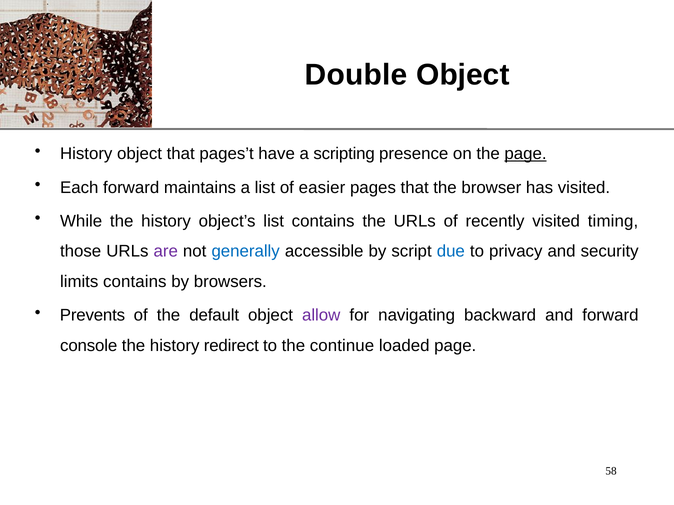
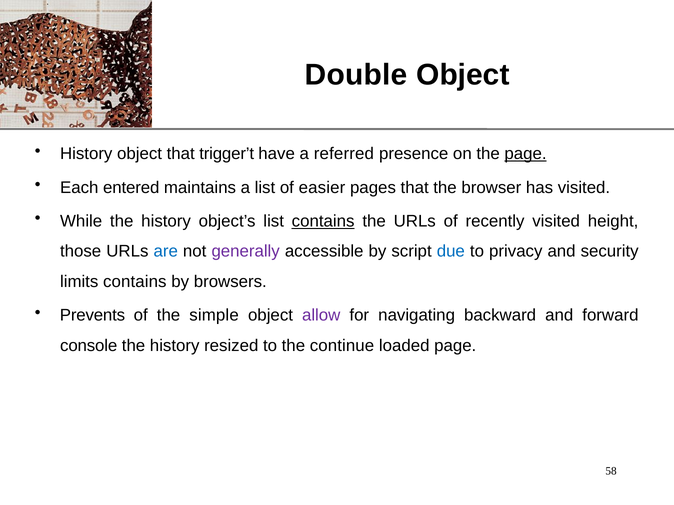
pages’t: pages’t -> trigger’t (227, 154)
scripting: scripting -> referred (344, 154)
Each forward: forward -> entered (131, 188)
contains underline: none -> present (323, 221)
timing: timing -> height (613, 221)
are colour: purple -> blue (166, 252)
generally colour: blue -> purple (246, 252)
default: default -> simple (214, 316)
redirect: redirect -> resized (231, 346)
